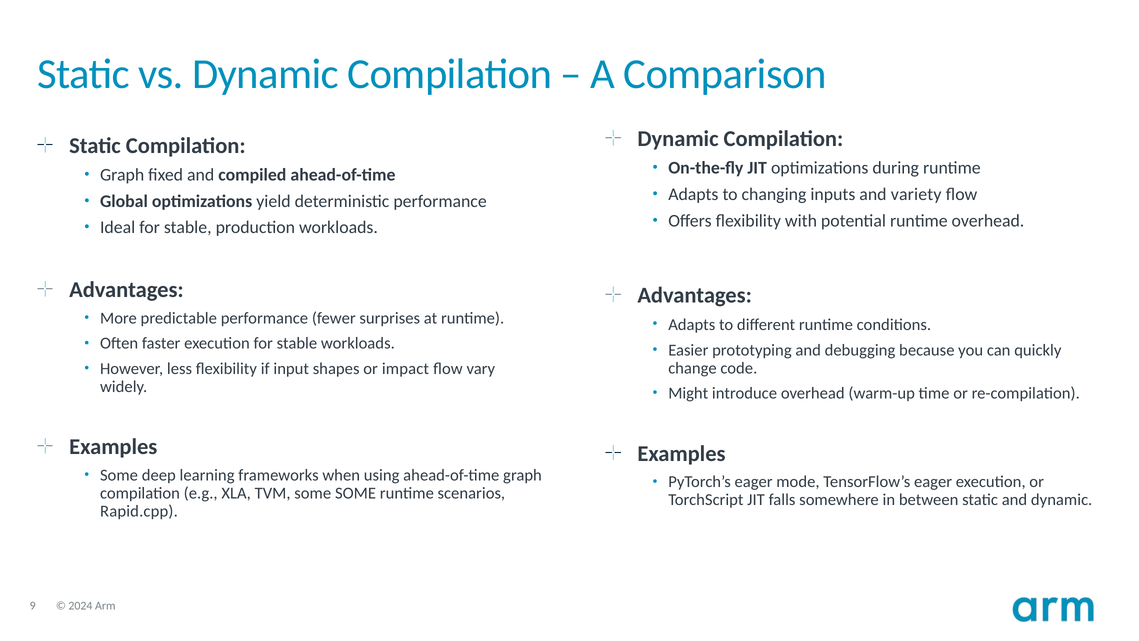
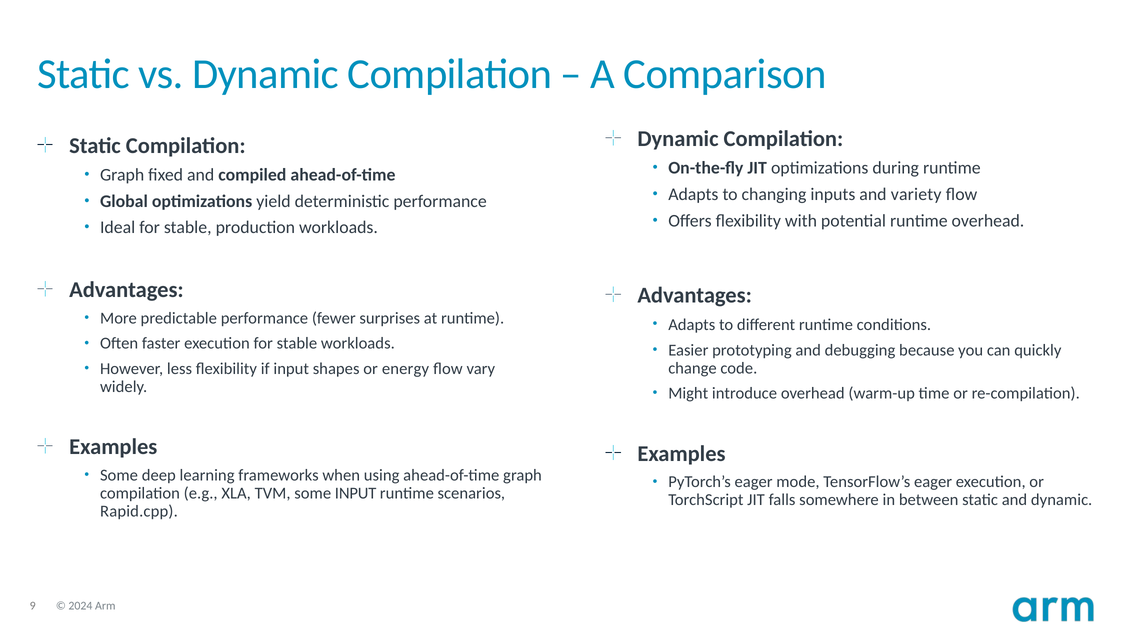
impact: impact -> energy (405, 368)
some SOME: SOME -> INPUT (356, 493)
